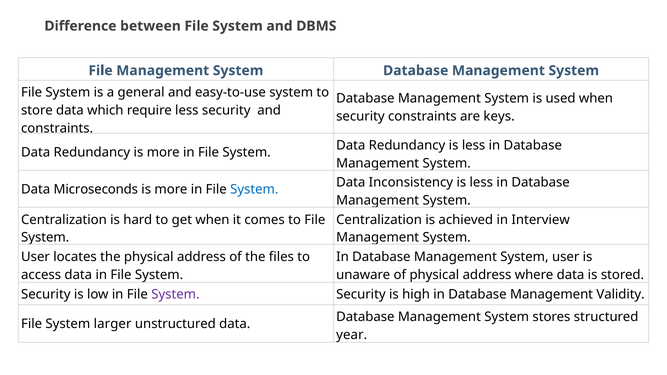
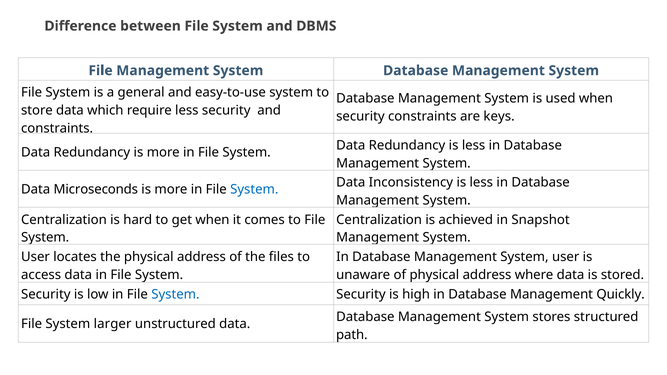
Interview: Interview -> Snapshot (541, 220)
System colour: purple -> blue (175, 295)
Validity: Validity -> Quickly (621, 295)
year: year -> path (352, 335)
